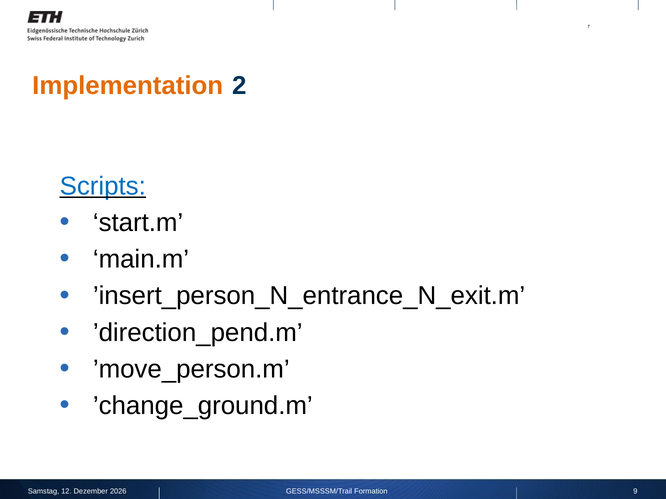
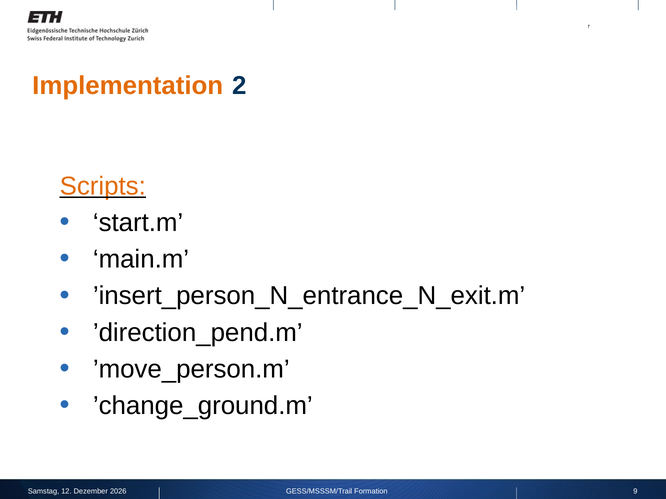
Scripts colour: blue -> orange (103, 186)
